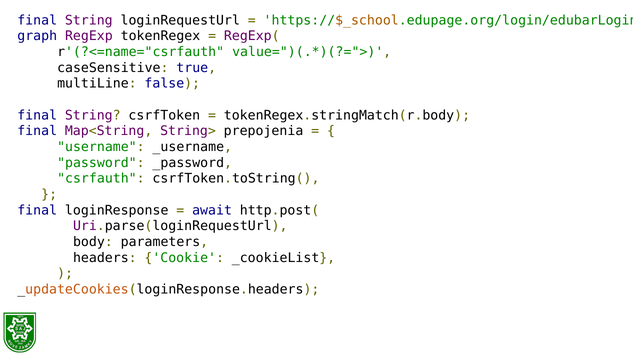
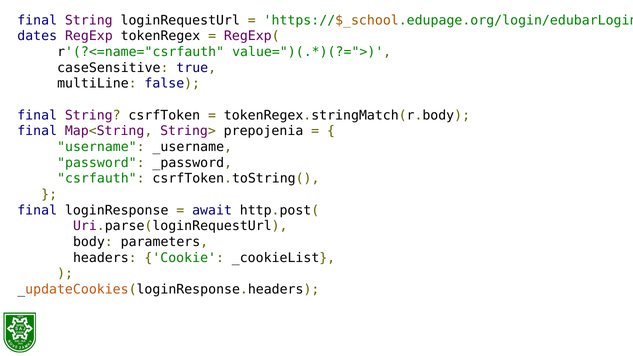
graph: graph -> dates (37, 36)
